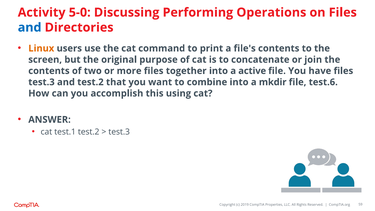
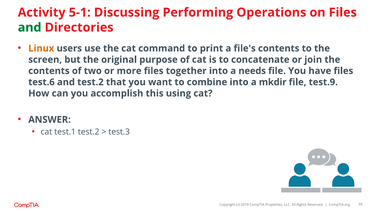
5-0: 5-0 -> 5-1 (80, 12)
and colour: blue -> green (30, 27)
active: active -> needs (252, 71)
test.3: test.3 -> test.6 (41, 82)
test.6: test.6 -> test.9 (323, 82)
